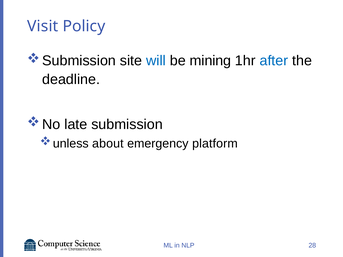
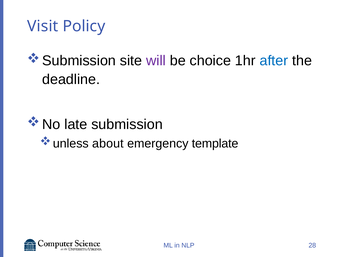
will colour: blue -> purple (156, 61)
mining: mining -> choice (210, 61)
platform: platform -> template (215, 144)
